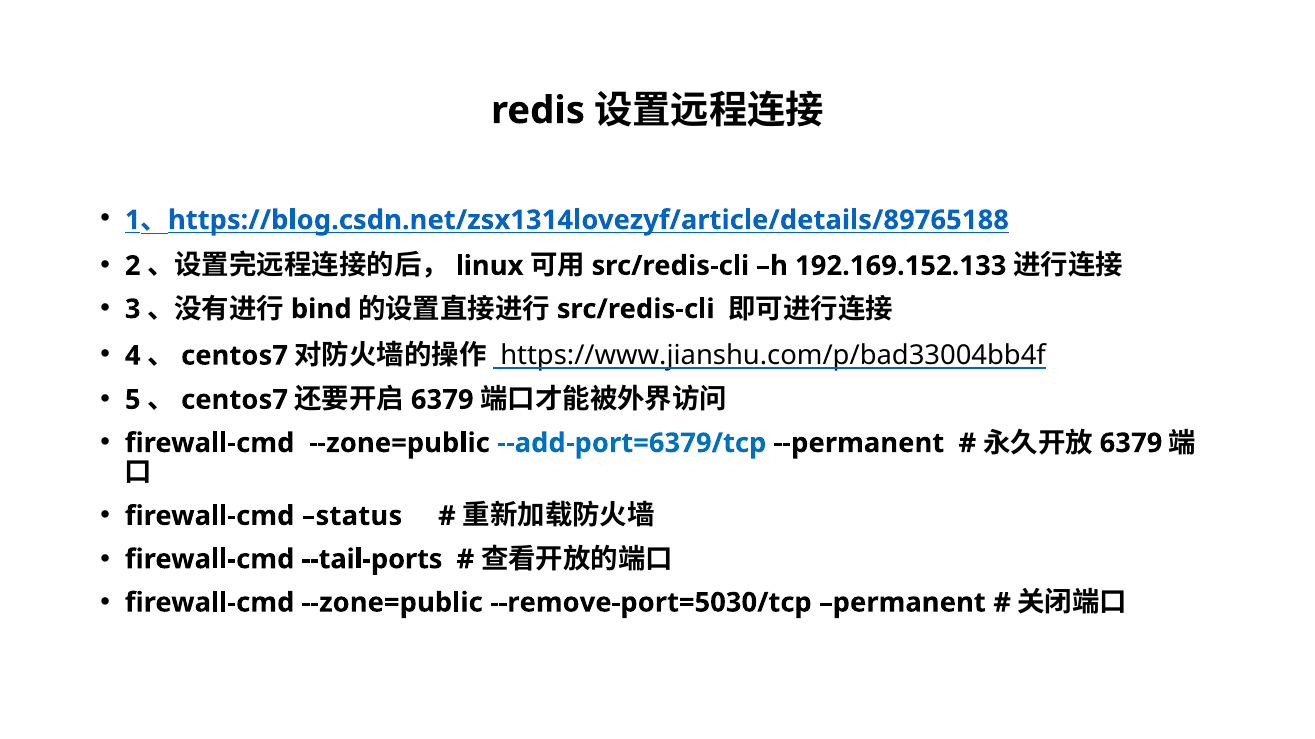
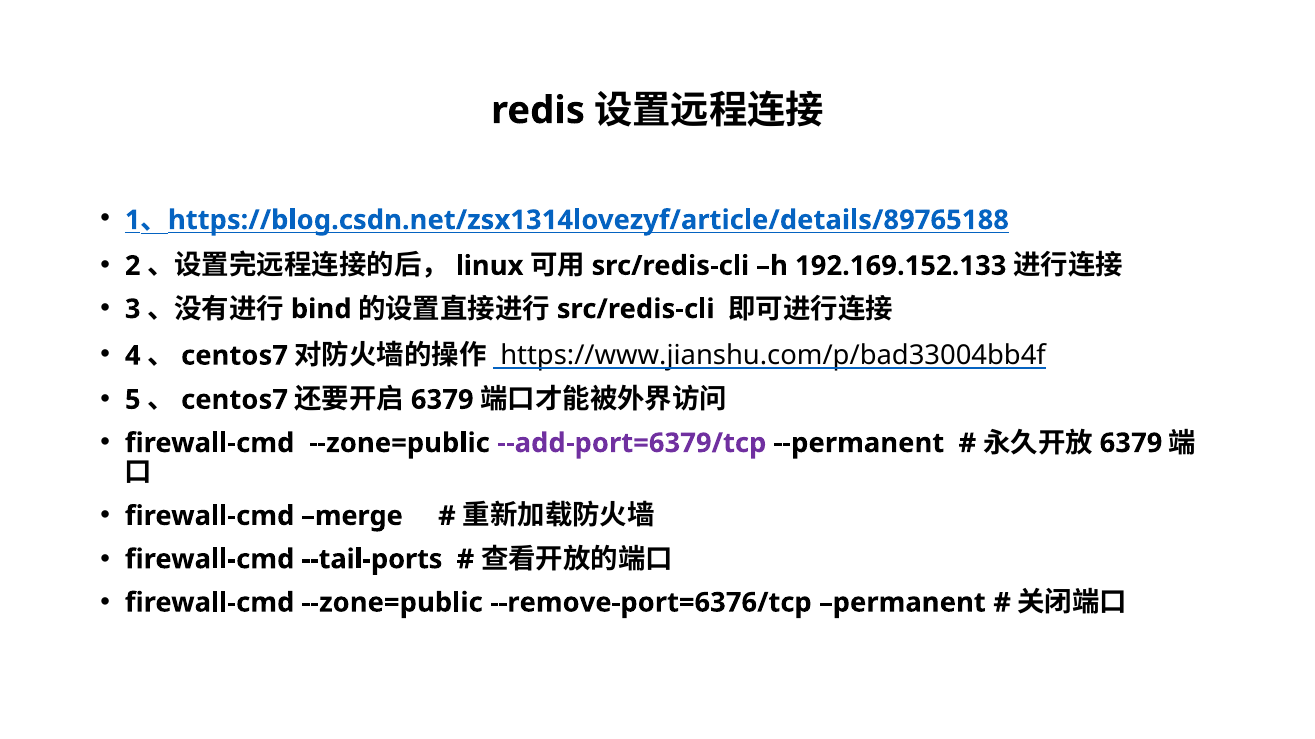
--add-port=6379/tcp colour: blue -> purple (632, 443)
status: status -> merge (352, 516)
--remove-port=5030/tcp: --remove-port=5030/tcp -> --remove-port=6376/tcp (651, 603)
